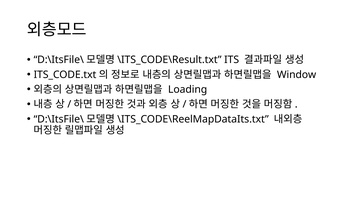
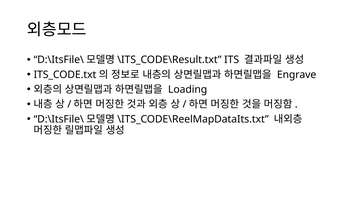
Window: Window -> Engrave (297, 75)
